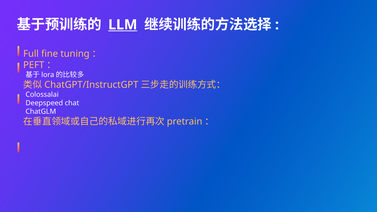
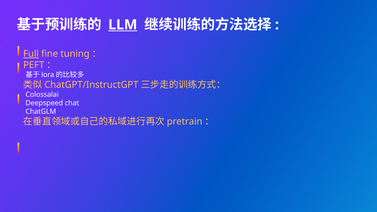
Full underline: none -> present (31, 54)
